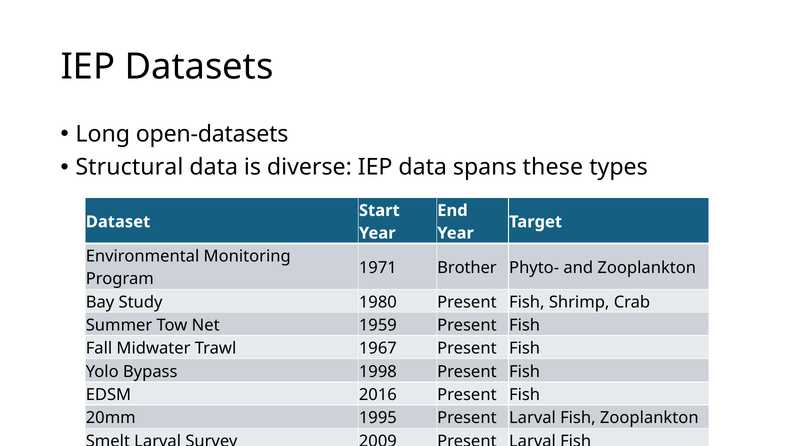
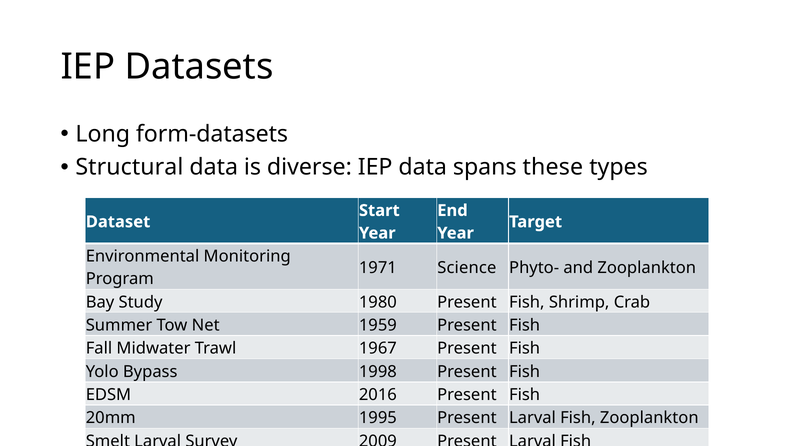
open-datasets: open-datasets -> form-datasets (212, 134)
Brother: Brother -> Science (467, 268)
